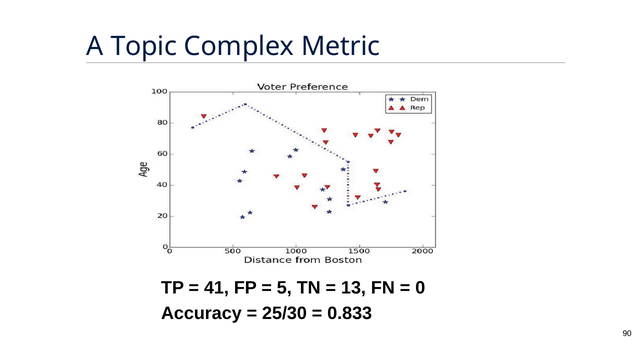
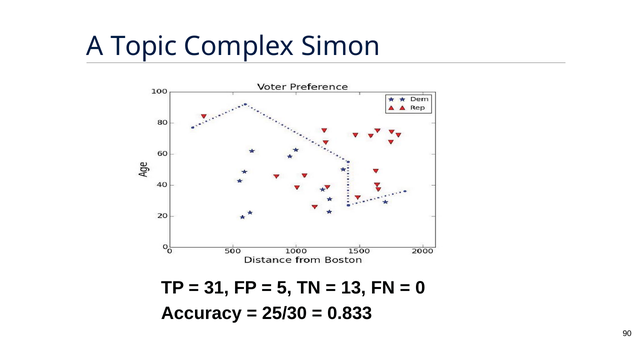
Metric: Metric -> Simon (341, 46)
41: 41 -> 31 (216, 288)
